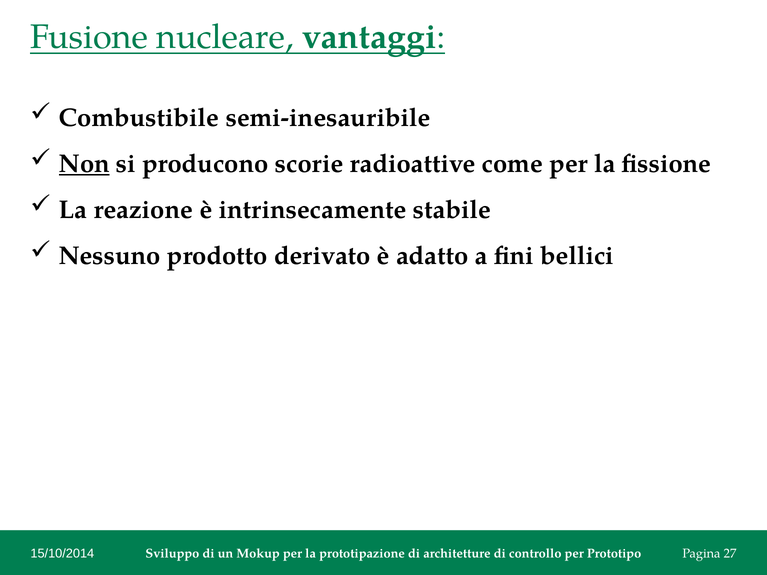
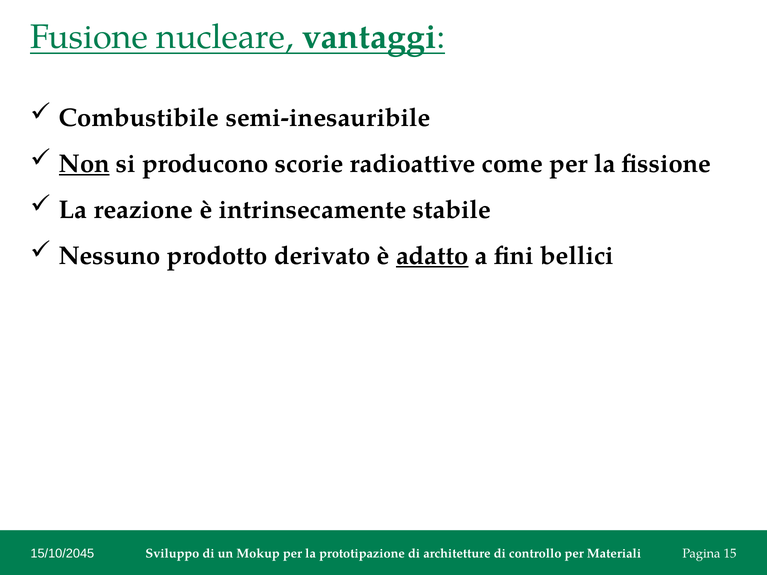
adatto underline: none -> present (432, 256)
15/10/2014: 15/10/2014 -> 15/10/2045 (62, 554)
Prototipo: Prototipo -> Materiali (614, 554)
27: 27 -> 15 (730, 554)
